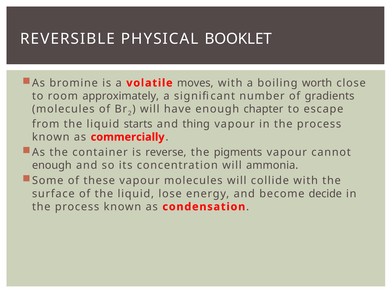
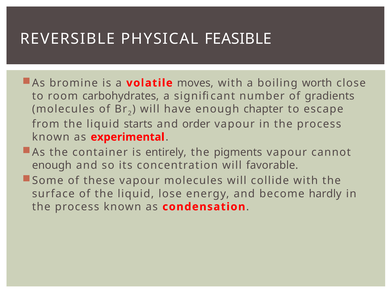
BOOKLET: BOOKLET -> FEASIBLE (238, 39)
approximately: approximately -> carbohydrates (121, 96)
thing: thing -> order (196, 124)
commercially: commercially -> experimental (128, 137)
reverse: reverse -> entirely (166, 152)
ammonia: ammonia -> favorable (272, 165)
decide: decide -> hardly (325, 194)
